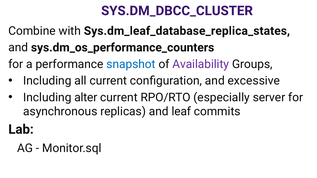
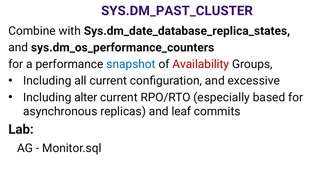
SYS.DM_DBCC_CLUSTER: SYS.DM_DBCC_CLUSTER -> SYS.DM_PAST_CLUSTER (177, 11)
Sys.dm_leaf_database_replica_states: Sys.dm_leaf_database_replica_states -> Sys.dm_date_database_replica_states (187, 31)
Availability colour: purple -> red (201, 64)
server: server -> based (269, 98)
